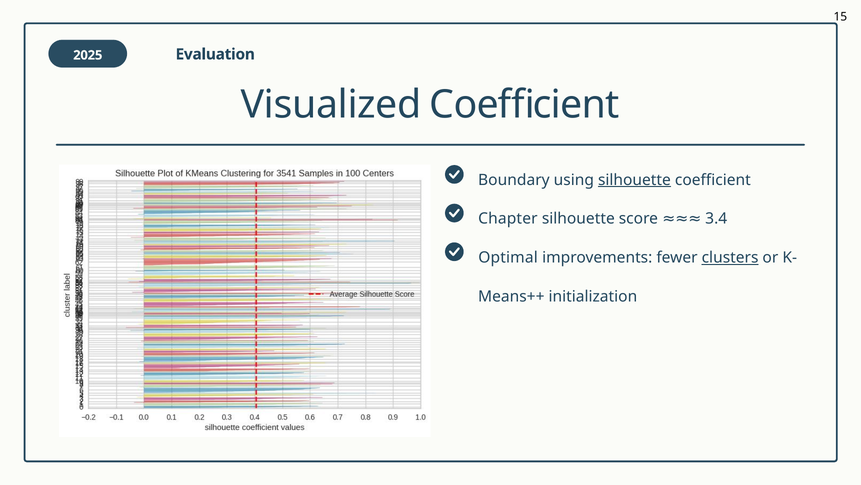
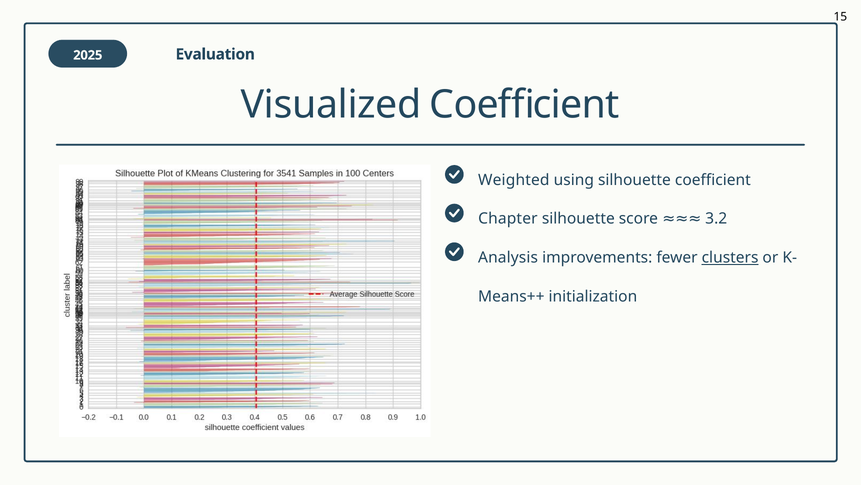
Boundary: Boundary -> Weighted (514, 180)
silhouette underline: present -> none (634, 180)
3.4: 3.4 -> 3.2 (716, 219)
Optimal: Optimal -> Analysis (508, 257)
